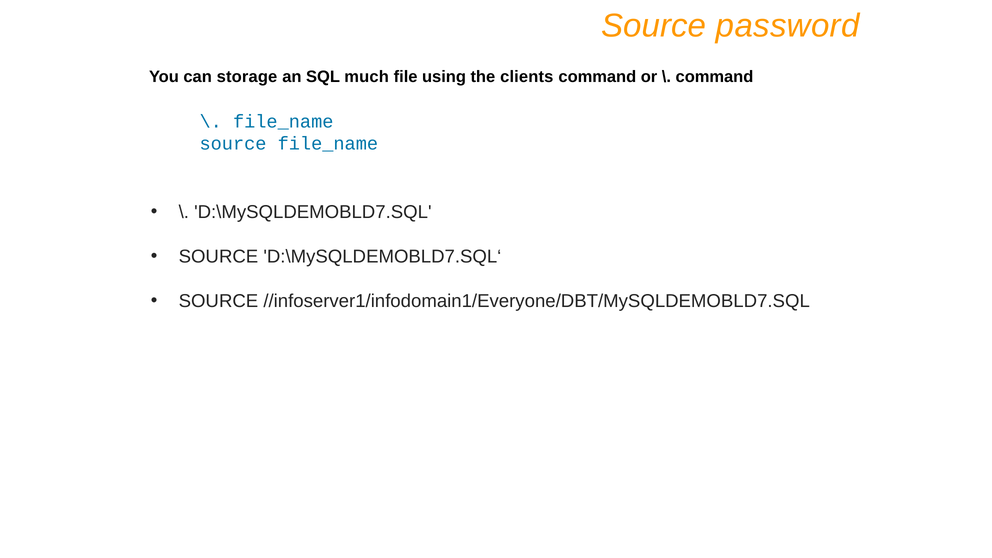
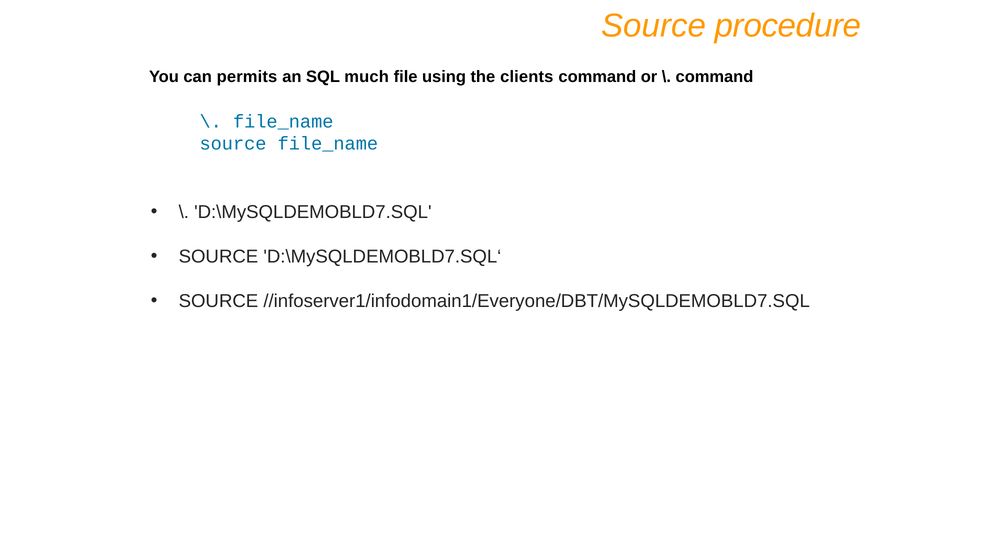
password: password -> procedure (788, 26)
storage: storage -> permits (247, 77)
